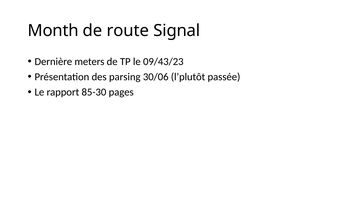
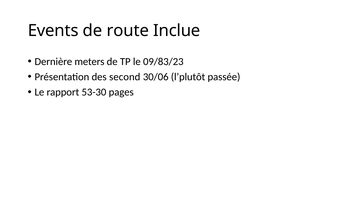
Month: Month -> Events (53, 31)
Signal: Signal -> Inclue (177, 31)
09/43/23: 09/43/23 -> 09/83/23 (163, 62)
parsing: parsing -> second (125, 77)
85-30: 85-30 -> 53-30 (94, 92)
